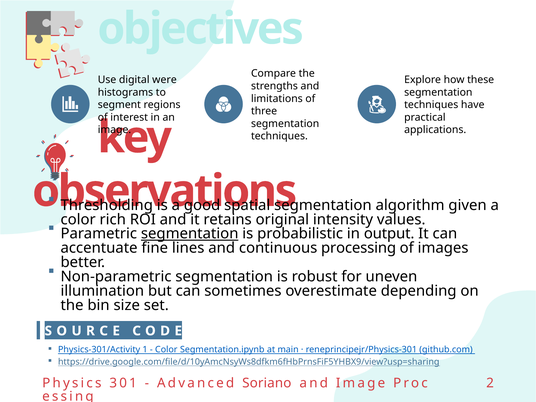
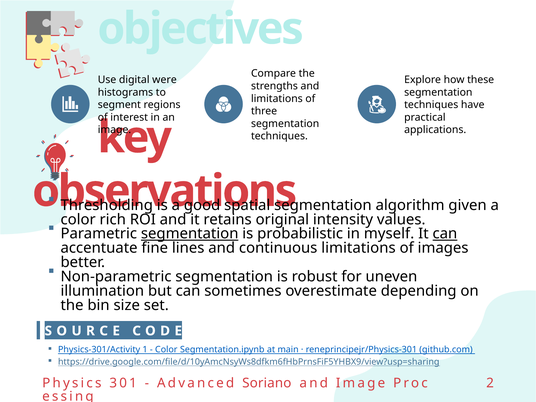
output: output -> myself (389, 234)
can underline: none -> present (445, 234)
continuous processing: processing -> limitations (358, 248)
